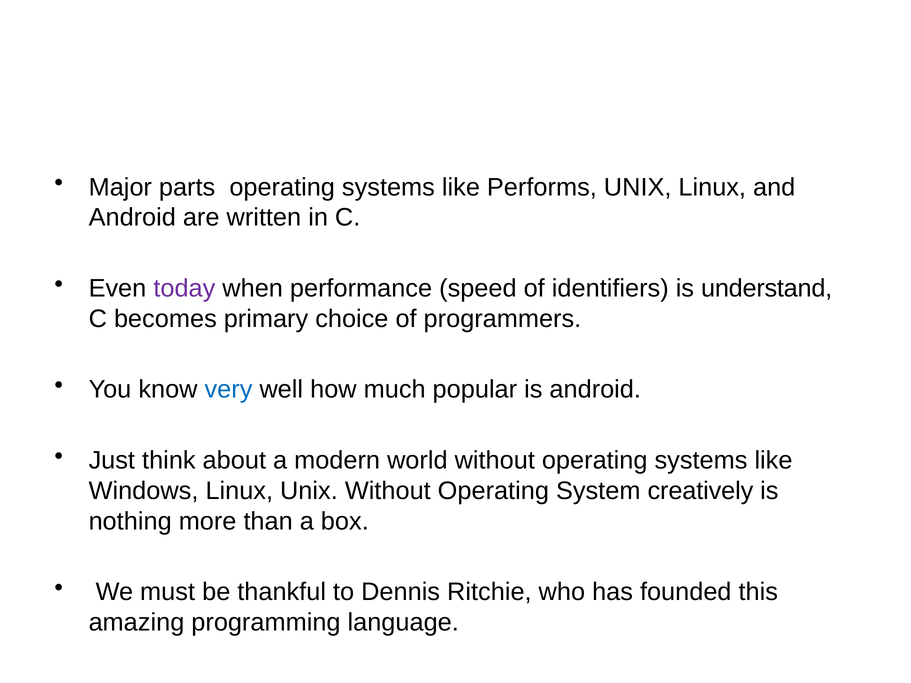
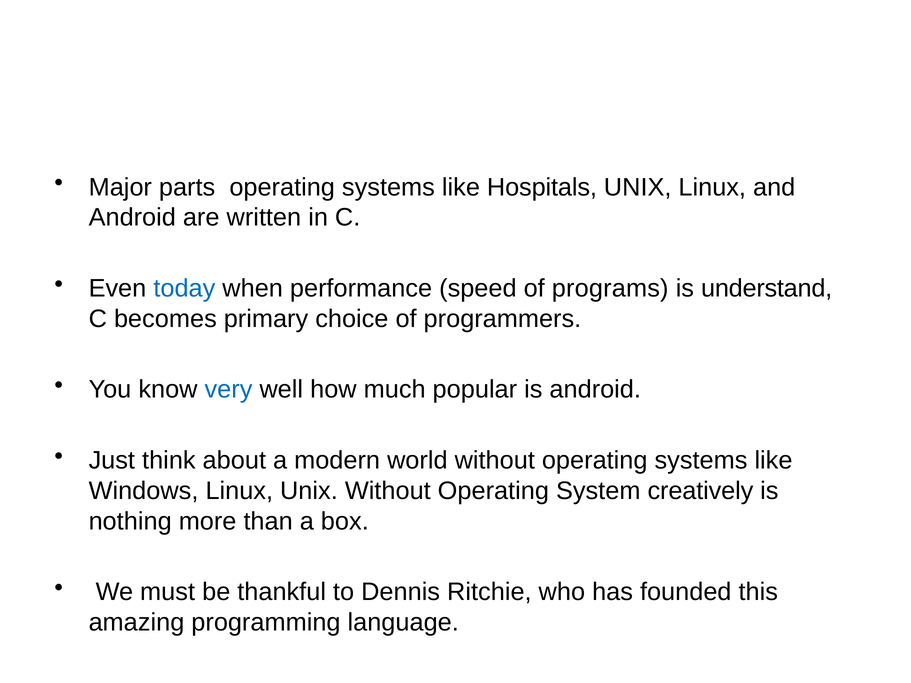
Performs: Performs -> Hospitals (542, 187)
today colour: purple -> blue (184, 288)
identifiers: identifiers -> programs (610, 288)
